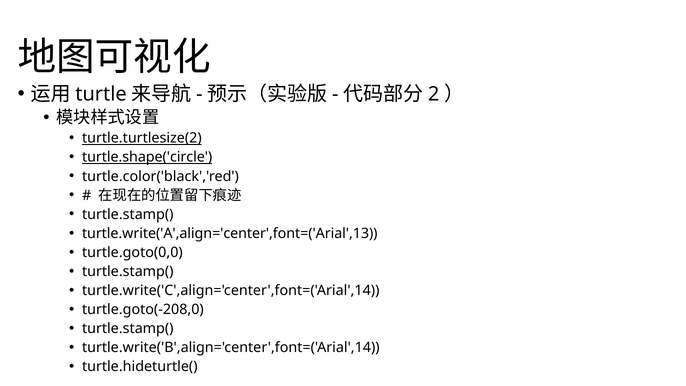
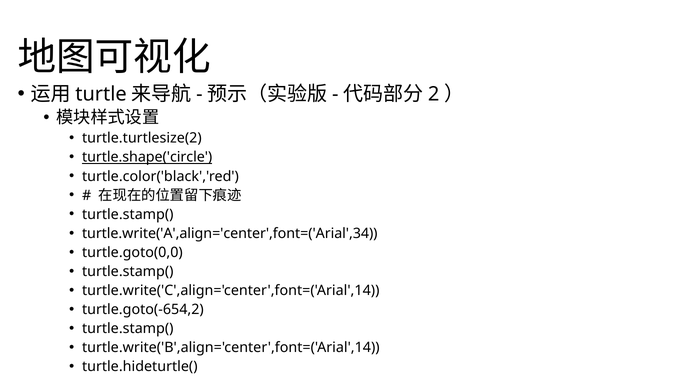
turtle.turtlesize(2 underline: present -> none (142, 138)
turtle.write('A',align='center',font=('Arial',13: turtle.write('A',align='center',font=('Arial',13 -> turtle.write('A',align='center',font=('Arial',34 (230, 233)
turtle.goto(-208,0: turtle.goto(-208,0 -> turtle.goto(-654,2 (143, 309)
